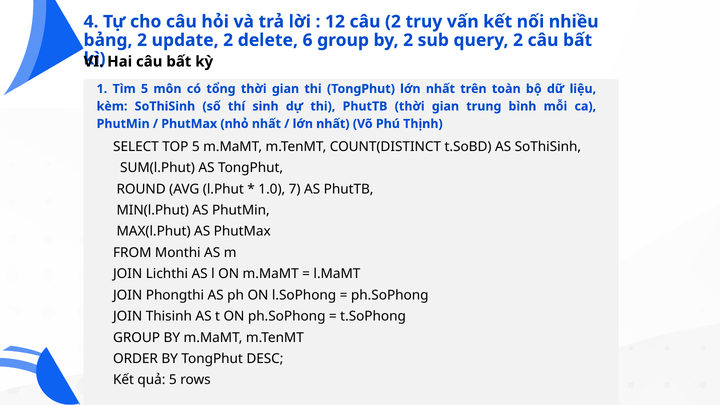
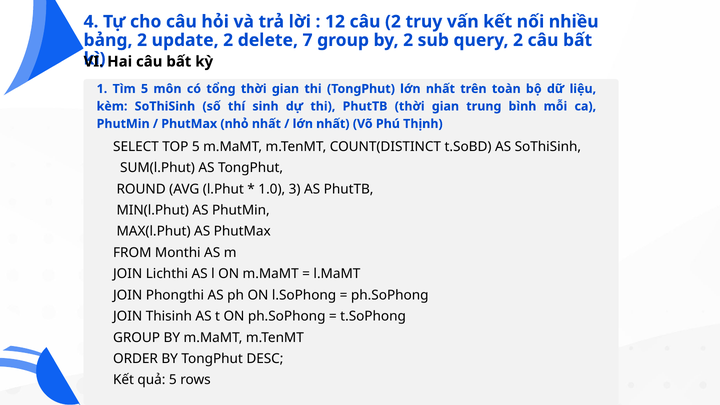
6: 6 -> 7 (308, 40)
7: 7 -> 3 (295, 189)
